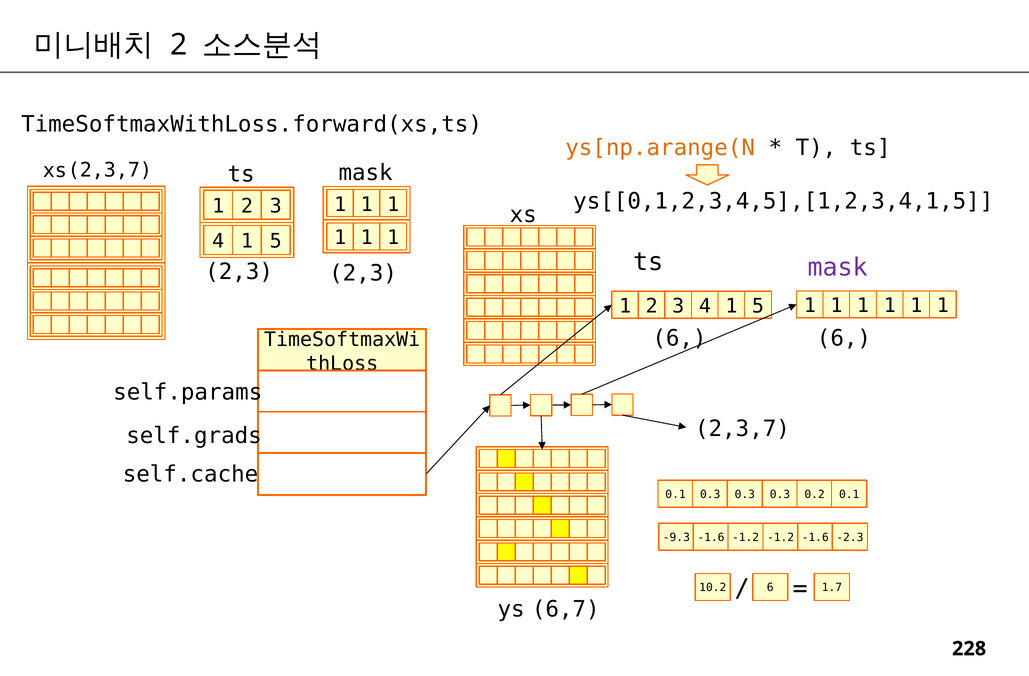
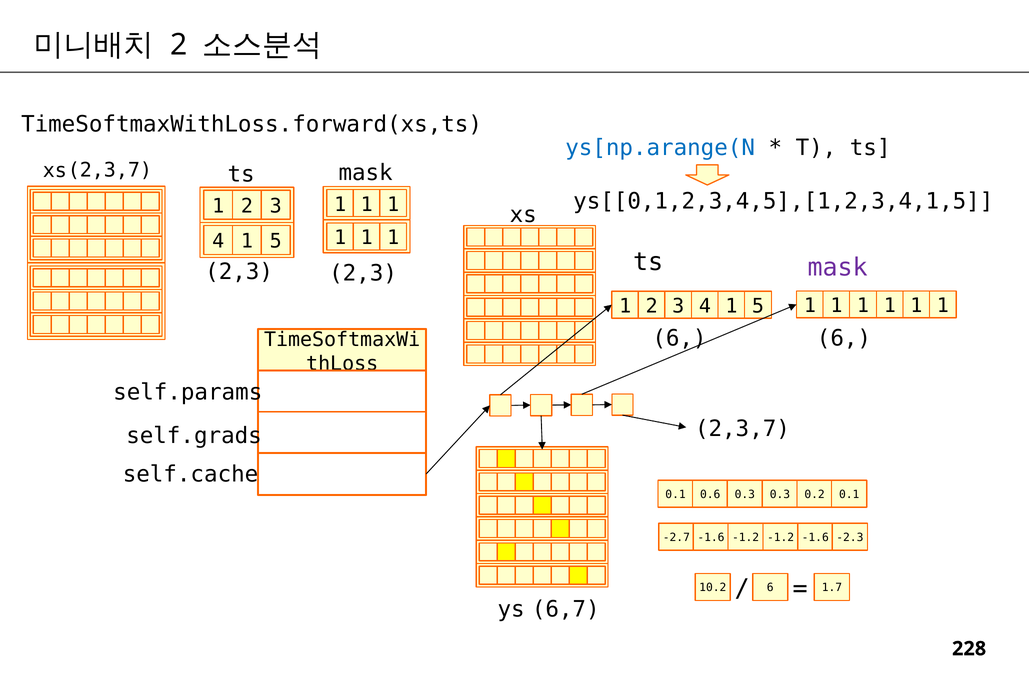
ys[np.arange(N colour: orange -> blue (660, 148)
0.1 0.3: 0.3 -> 0.6 (710, 494)
-9.3: -9.3 -> -2.7 (676, 537)
